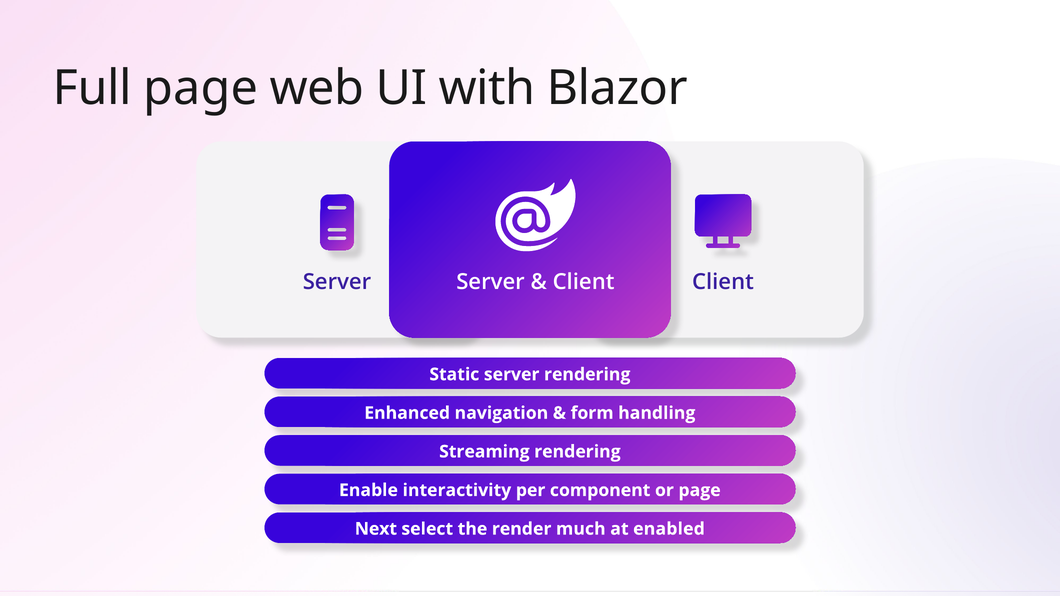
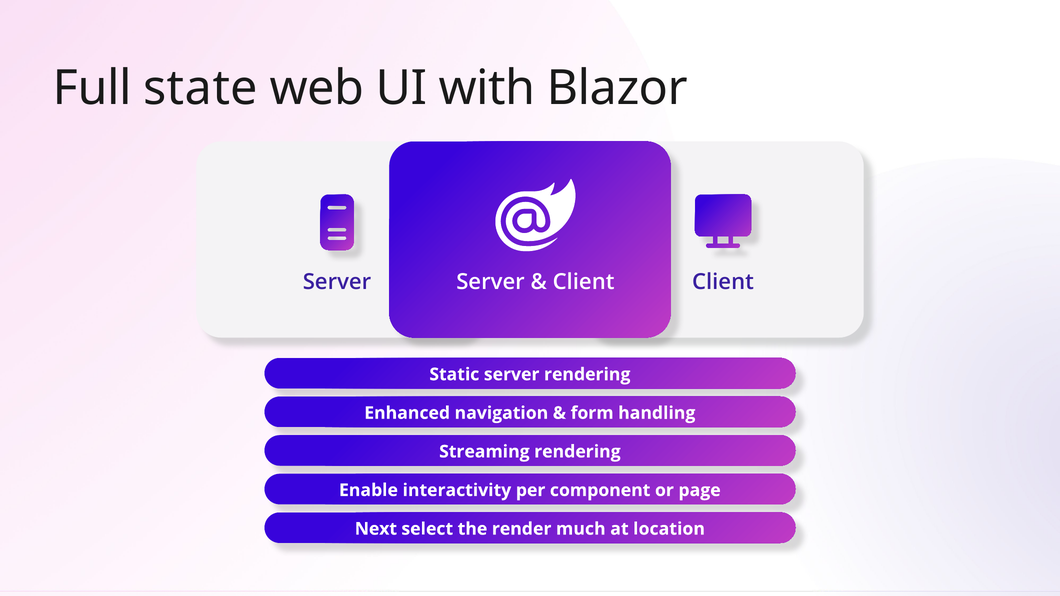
Full page: page -> state (201, 88)
enabled: enabled -> location (669, 529)
